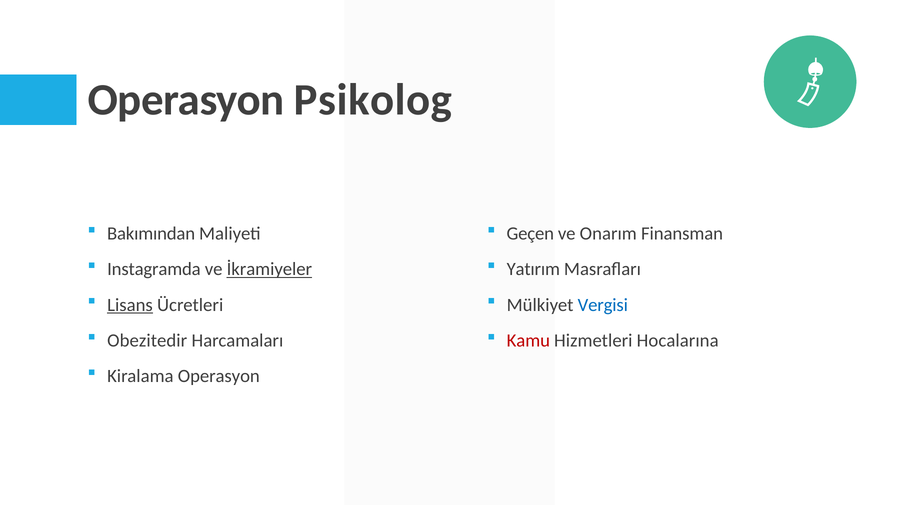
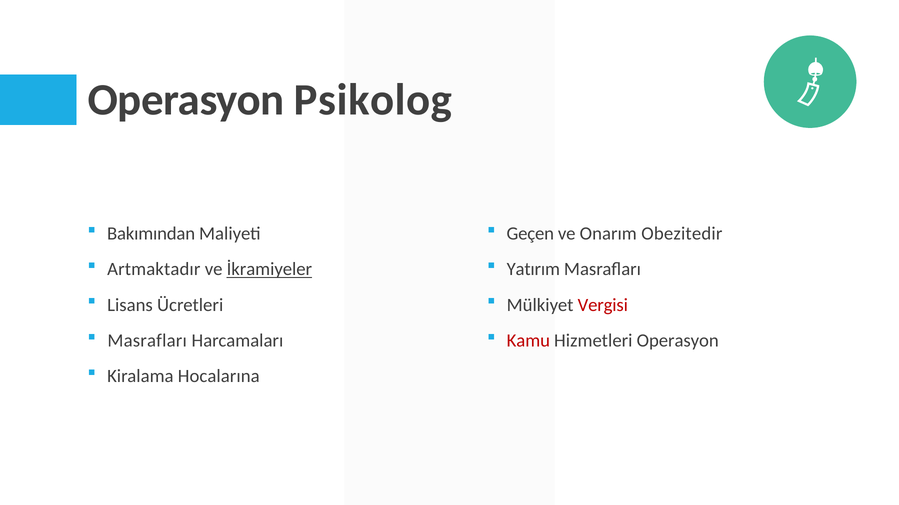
Finansman: Finansman -> Obezitedir (682, 234)
Instagramda: Instagramda -> Artmaktadır (154, 270)
Lisans underline: present -> none (130, 305)
Vergisi colour: blue -> red (603, 305)
Obezitedir: Obezitedir -> Masrafları (147, 341)
Hizmetleri Hocalarına: Hocalarına -> Operasyon (678, 341)
Kiralama Operasyon: Operasyon -> Hocalarına (219, 376)
